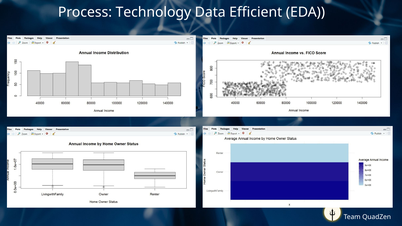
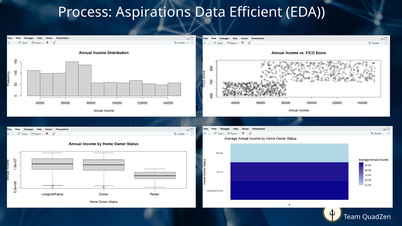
Technology: Technology -> Aspirations (153, 12)
